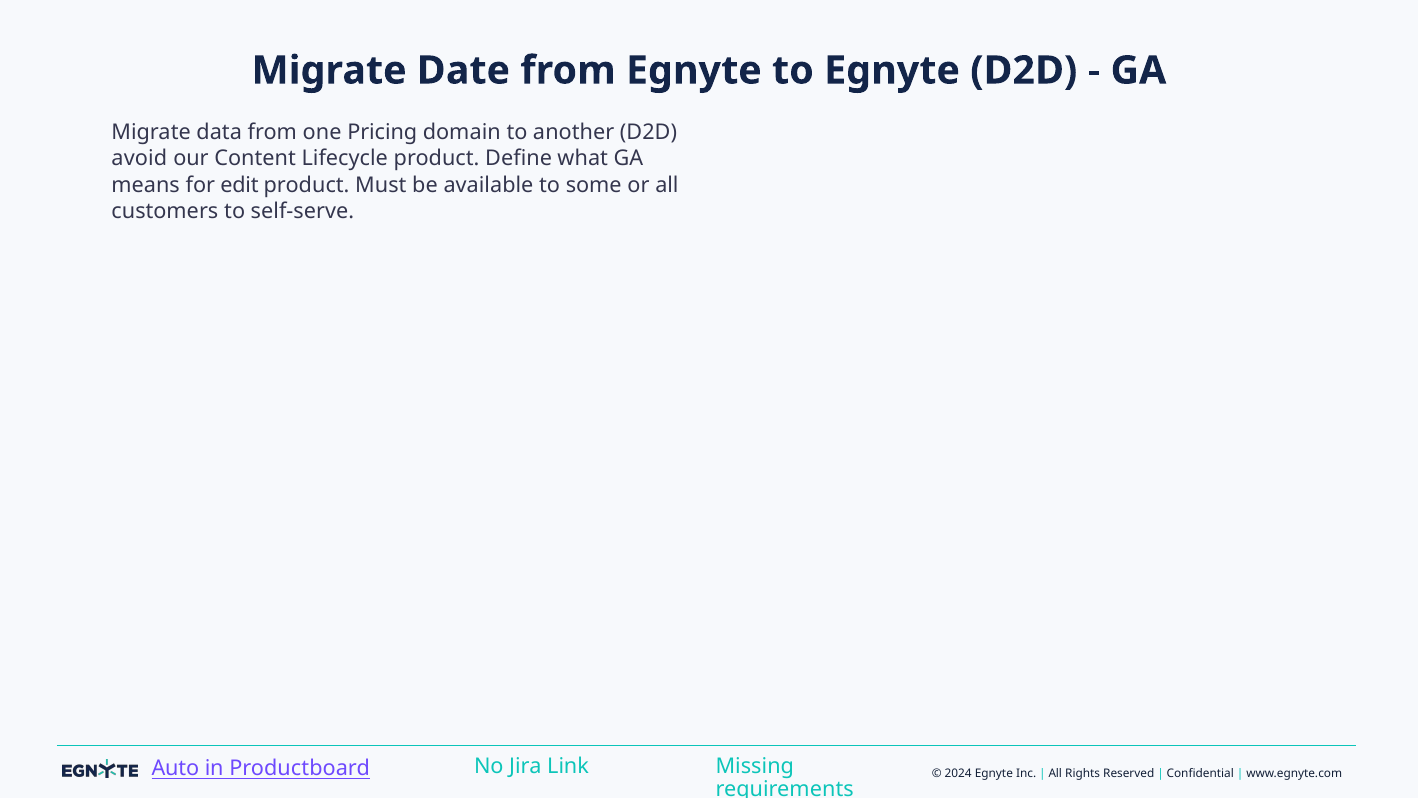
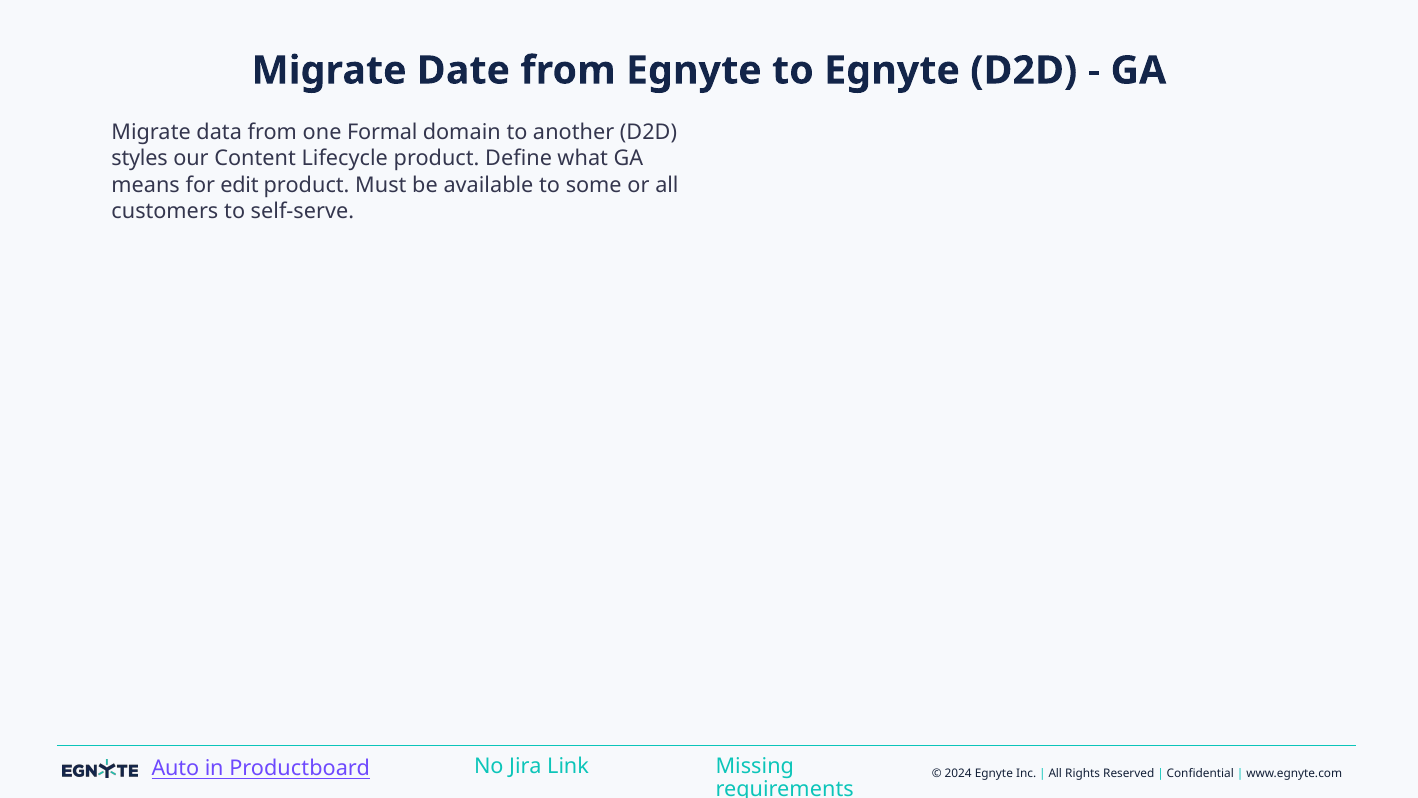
Pricing: Pricing -> Formal (382, 133)
avoid: avoid -> styles (140, 159)
